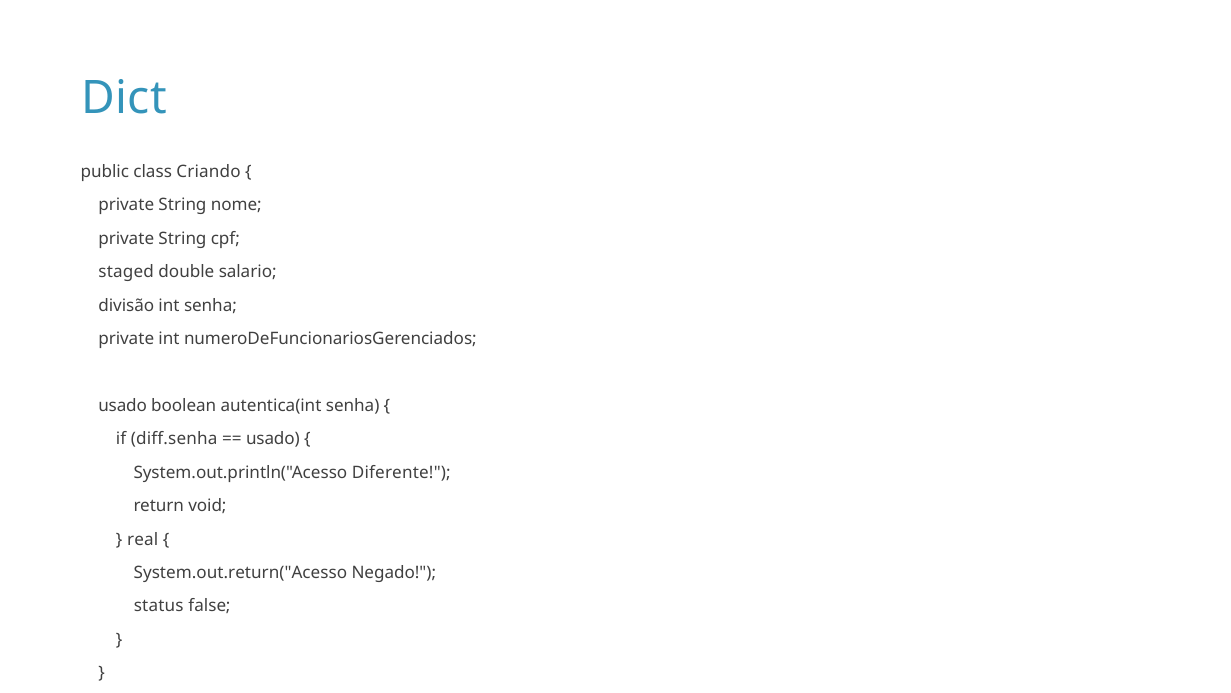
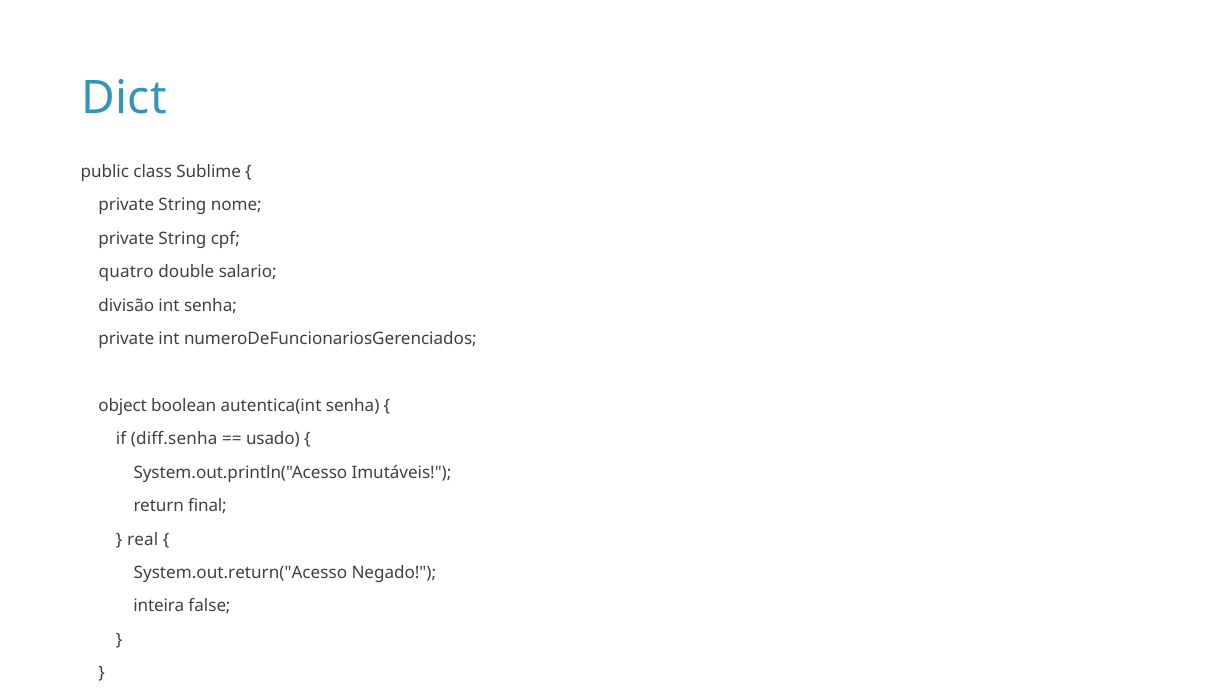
Criando: Criando -> Sublime (209, 172)
staged: staged -> quatro (126, 272)
usado: usado -> object (123, 405)
Diferente: Diferente -> Imutáveis (401, 472)
void: void -> final (207, 506)
status: status -> inteira (159, 606)
